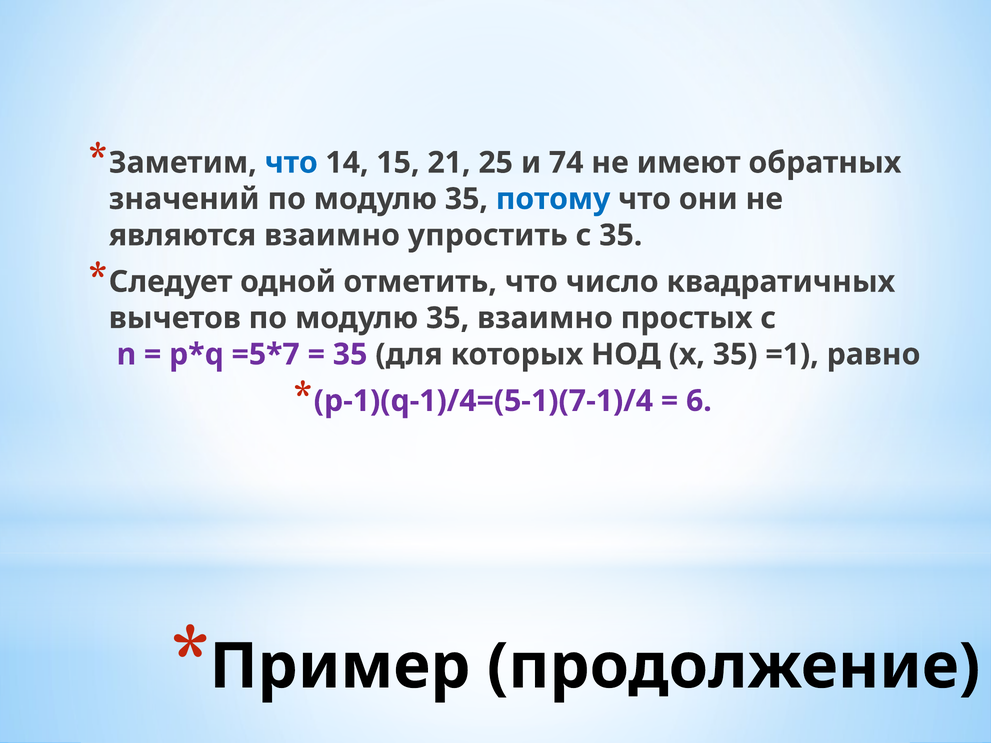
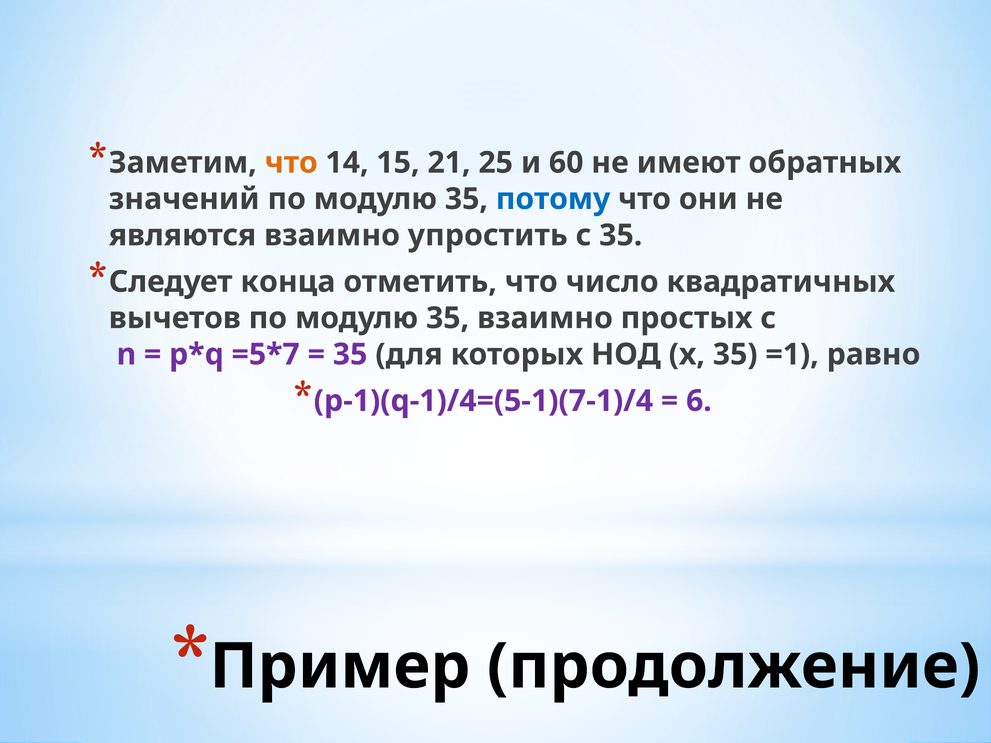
что colour: blue -> orange (291, 163)
74: 74 -> 60 (566, 163)
одной: одной -> конца (288, 282)
